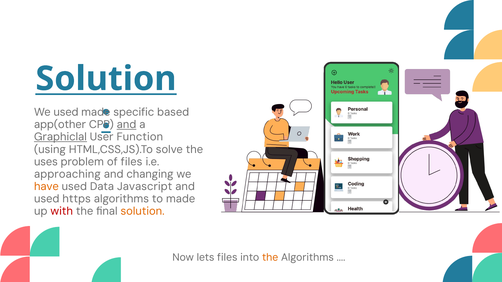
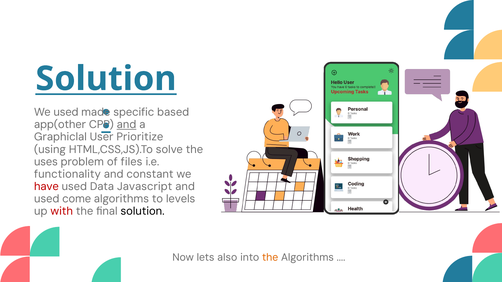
Graphiclal underline: present -> none (60, 137)
Function: Function -> Prioritize (140, 137)
approaching: approaching -> functionality (67, 174)
changing: changing -> constant (150, 174)
have colour: orange -> red (46, 187)
https: https -> come (77, 199)
to made: made -> levels (181, 199)
solution colour: orange -> black (143, 211)
lets files: files -> also (227, 258)
